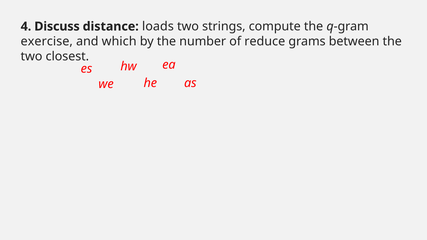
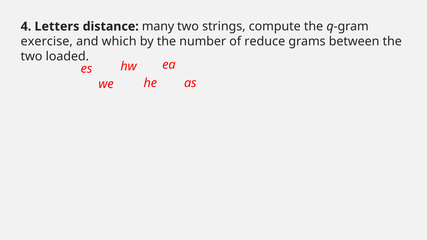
Discuss: Discuss -> Letters (57, 26)
loads: loads -> many (158, 26)
closest: closest -> loaded (67, 56)
